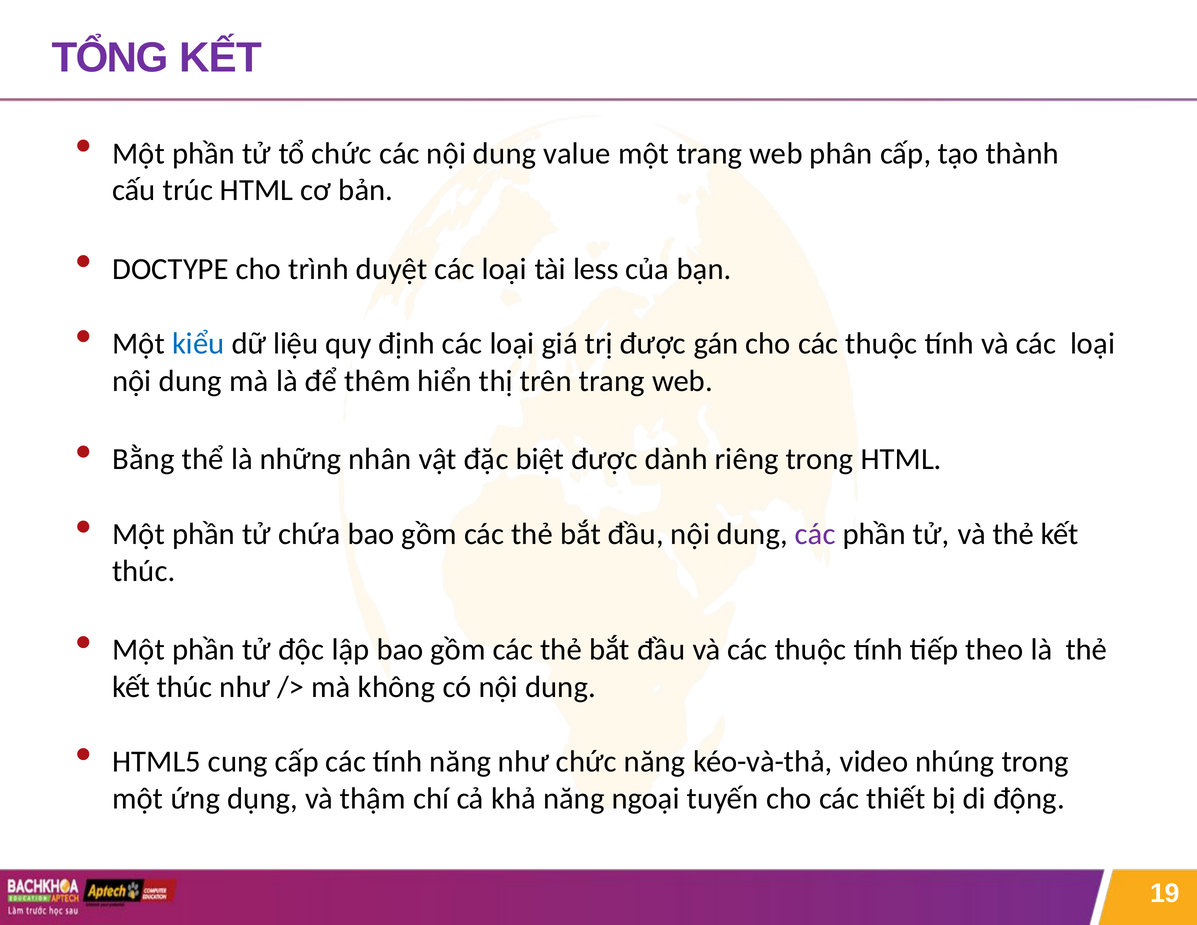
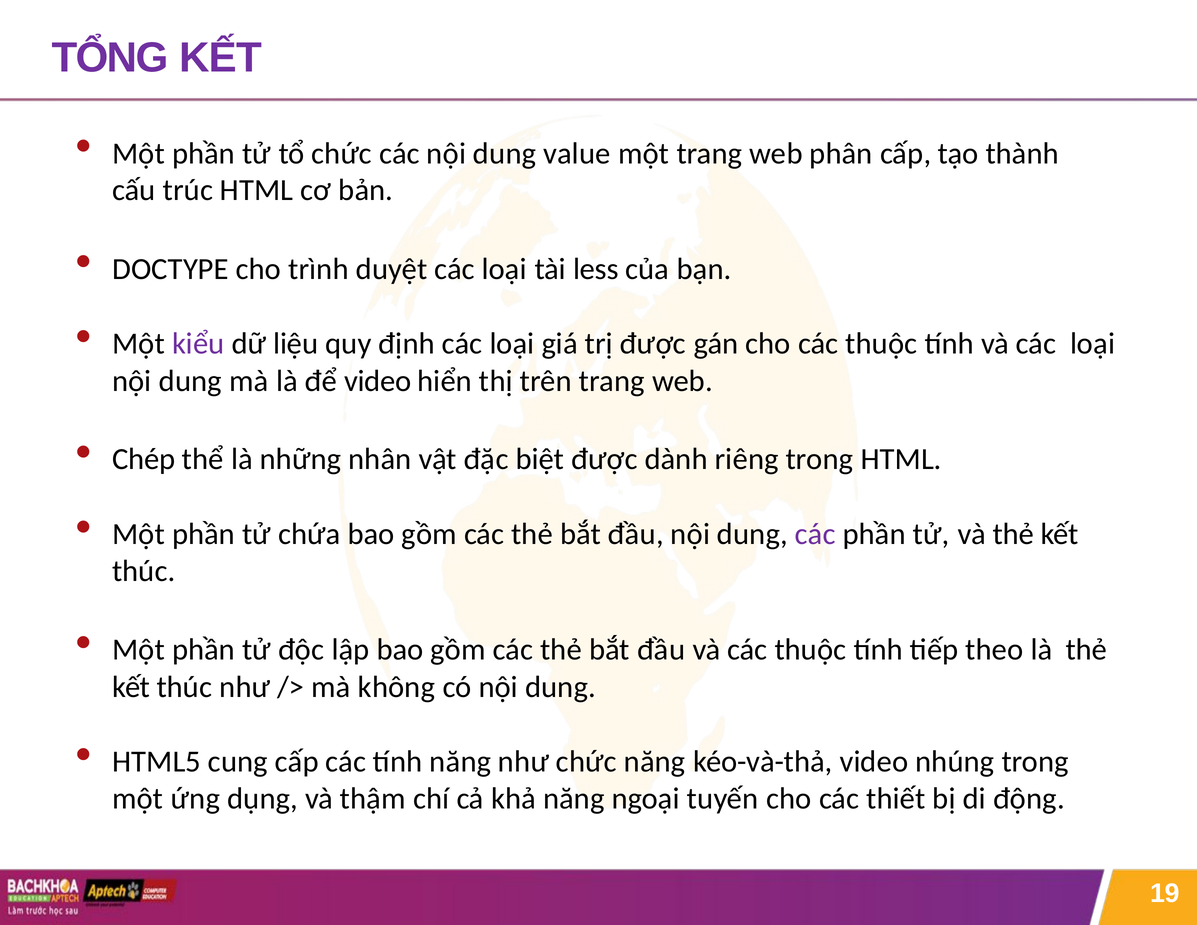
kiểu colour: blue -> purple (198, 344)
để thêm: thêm -> video (378, 381)
Bằng: Bằng -> Chép (144, 459)
